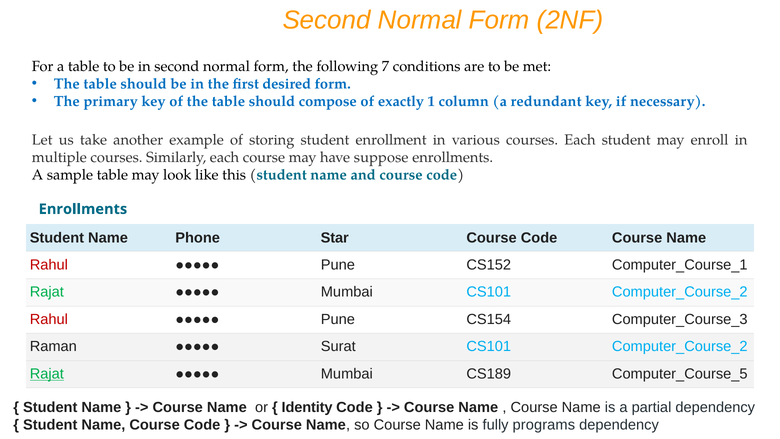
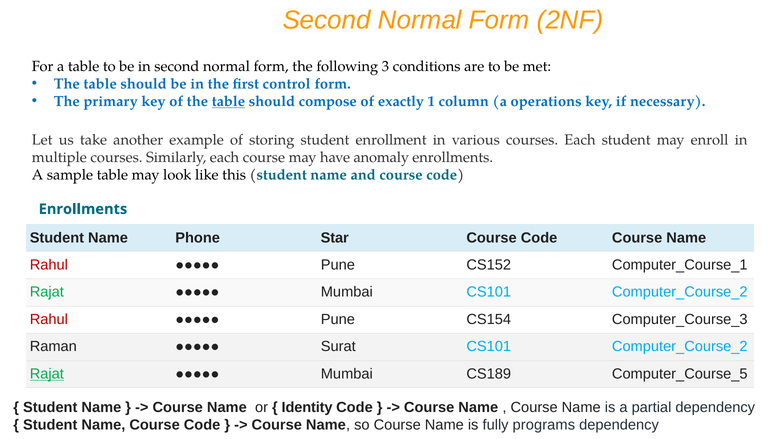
7: 7 -> 3 (385, 66)
desired: desired -> control (287, 84)
table underline: none -> present (228, 101)
redundant: redundant -> operations (546, 101)
suppose: suppose -> anomaly (381, 157)
